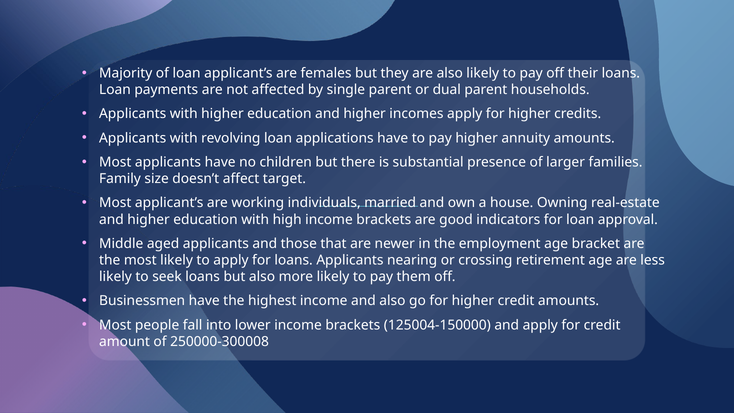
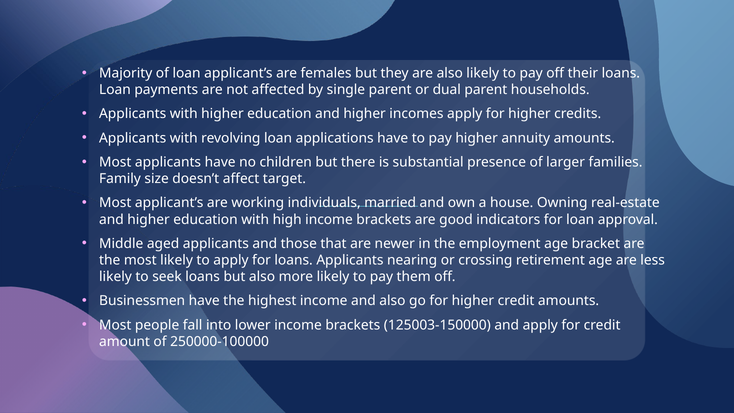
125004-150000: 125004-150000 -> 125003-150000 (437, 325)
250000-300008: 250000-300008 -> 250000-100000 (220, 341)
